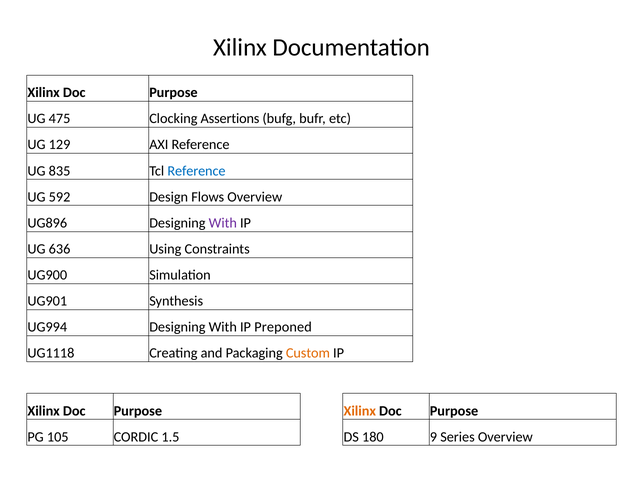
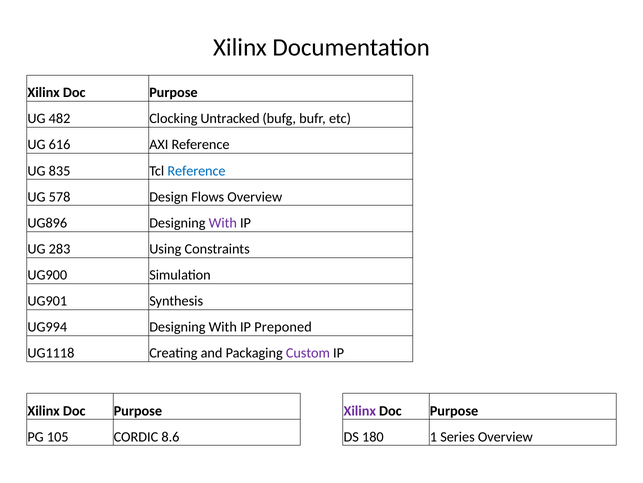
475: 475 -> 482 (60, 118)
Assertions: Assertions -> Untracked (230, 118)
129: 129 -> 616 (60, 145)
592: 592 -> 578 (60, 197)
636: 636 -> 283 (60, 249)
Custom colour: orange -> purple (308, 353)
Xilinx colour: orange -> purple (360, 410)
1.5: 1.5 -> 8.6 (170, 436)
9: 9 -> 1 (433, 436)
